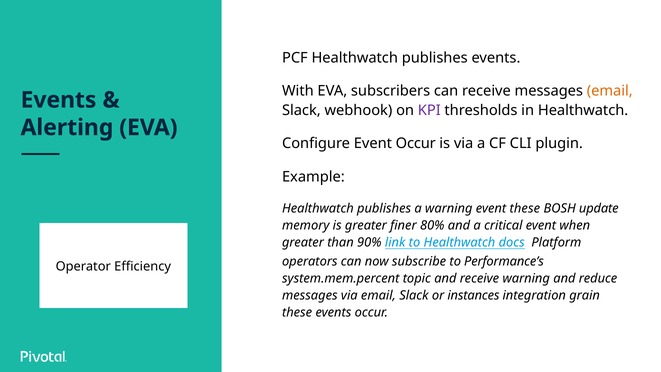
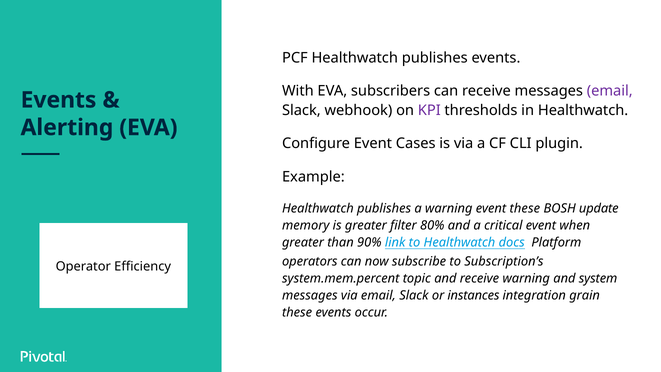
email colour: orange -> purple (610, 91)
Event Occur: Occur -> Cases (416, 144)
finer: finer -> filter (403, 225)
Performance’s: Performance’s -> Subscription’s (504, 262)
reduce: reduce -> system (598, 279)
